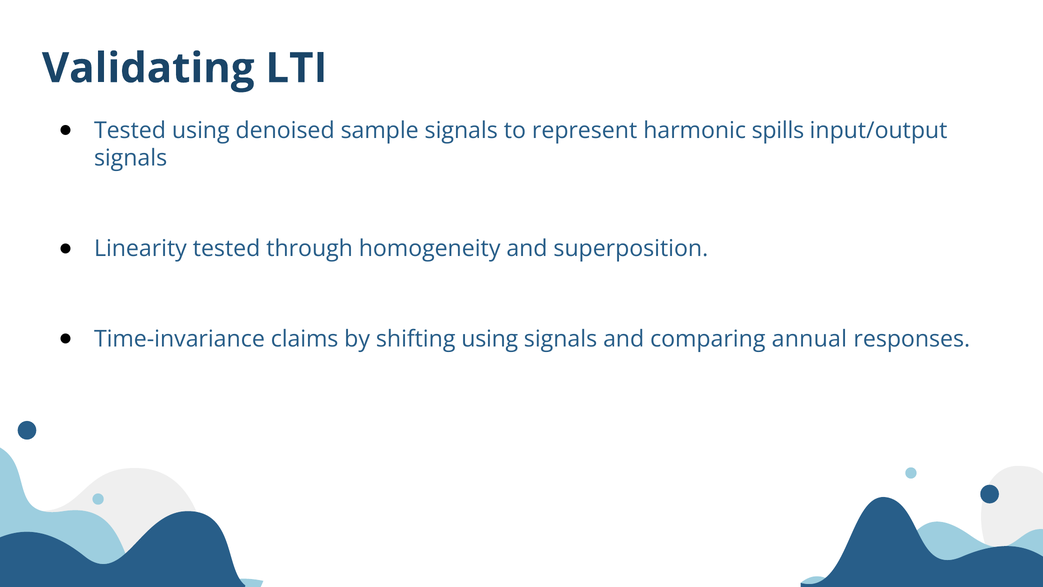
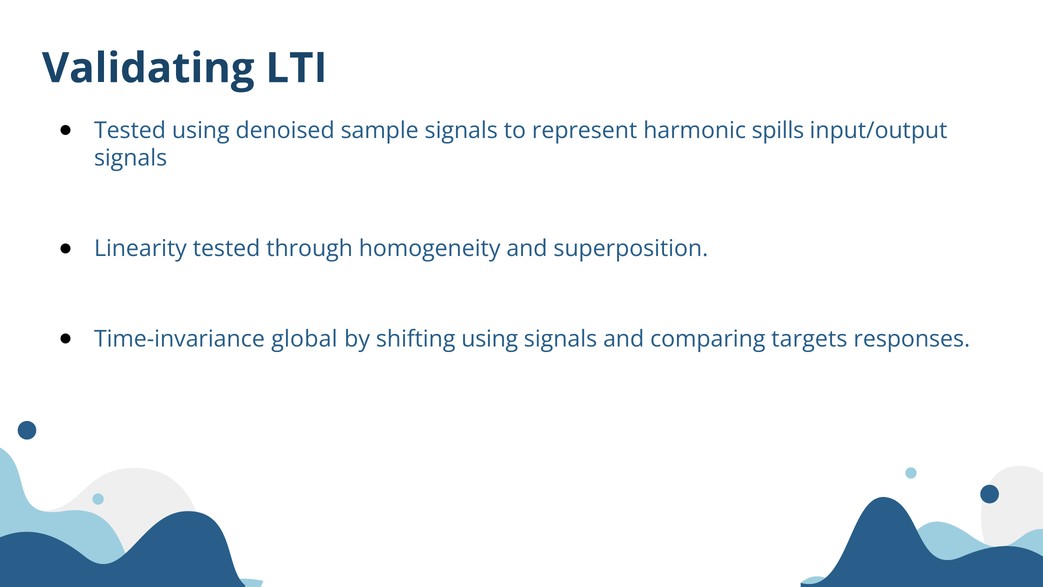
claims: claims -> global (304, 339)
annual: annual -> targets (809, 339)
